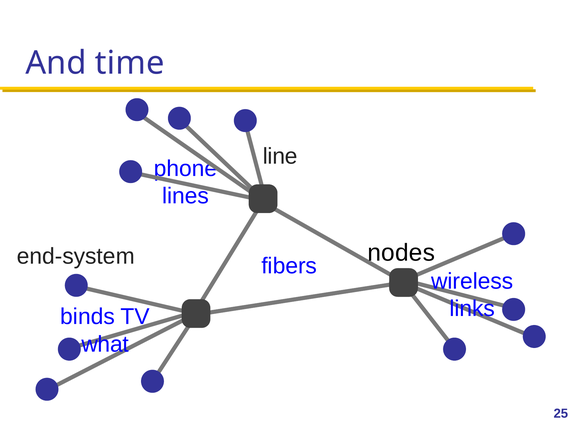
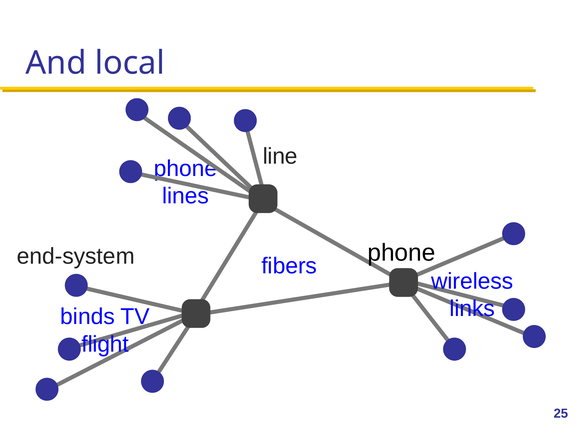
time: time -> local (130, 63)
nodes: nodes -> phone (401, 252)
what: what -> flight (105, 344)
